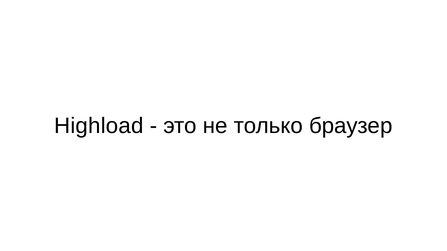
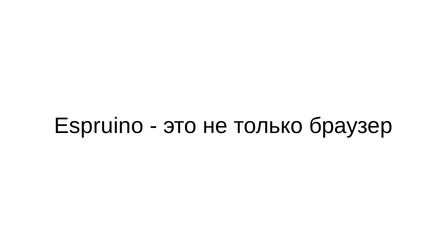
Highload: Highload -> Espruino (99, 126)
